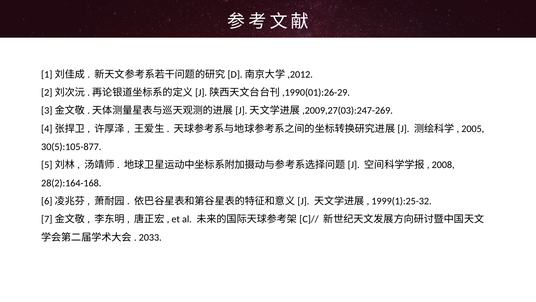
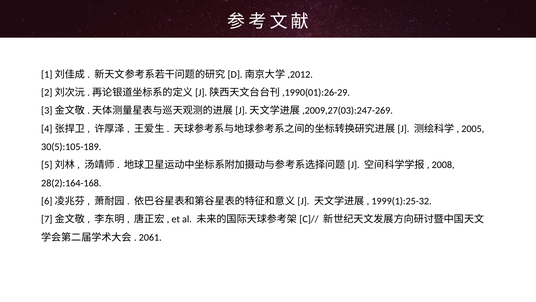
30(5):105-877: 30(5):105-877 -> 30(5):105-189 (71, 147)
2033: 2033 -> 2061 (150, 237)
